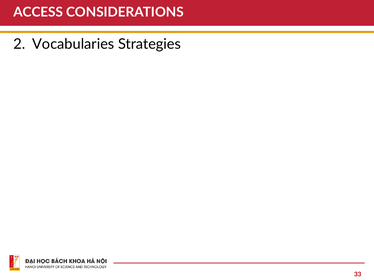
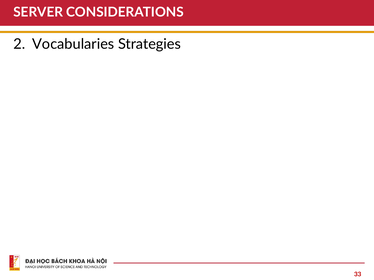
ACCESS: ACCESS -> SERVER (38, 12)
